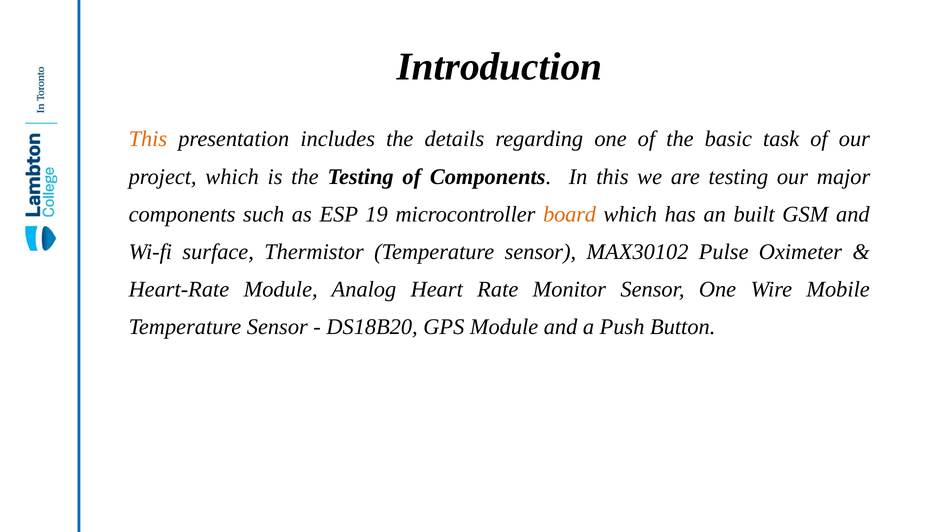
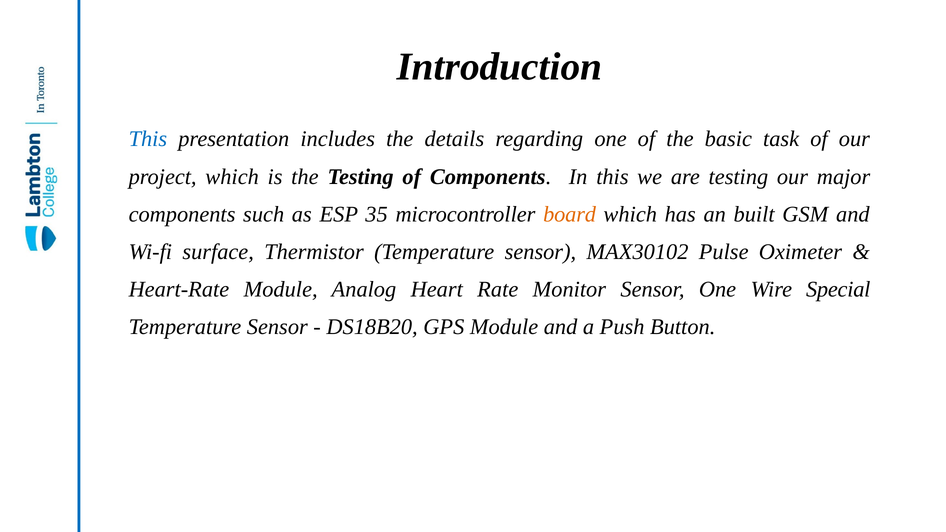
This colour: orange -> blue (148, 139)
19: 19 -> 35 (377, 214)
Mobile: Mobile -> Special (838, 289)
